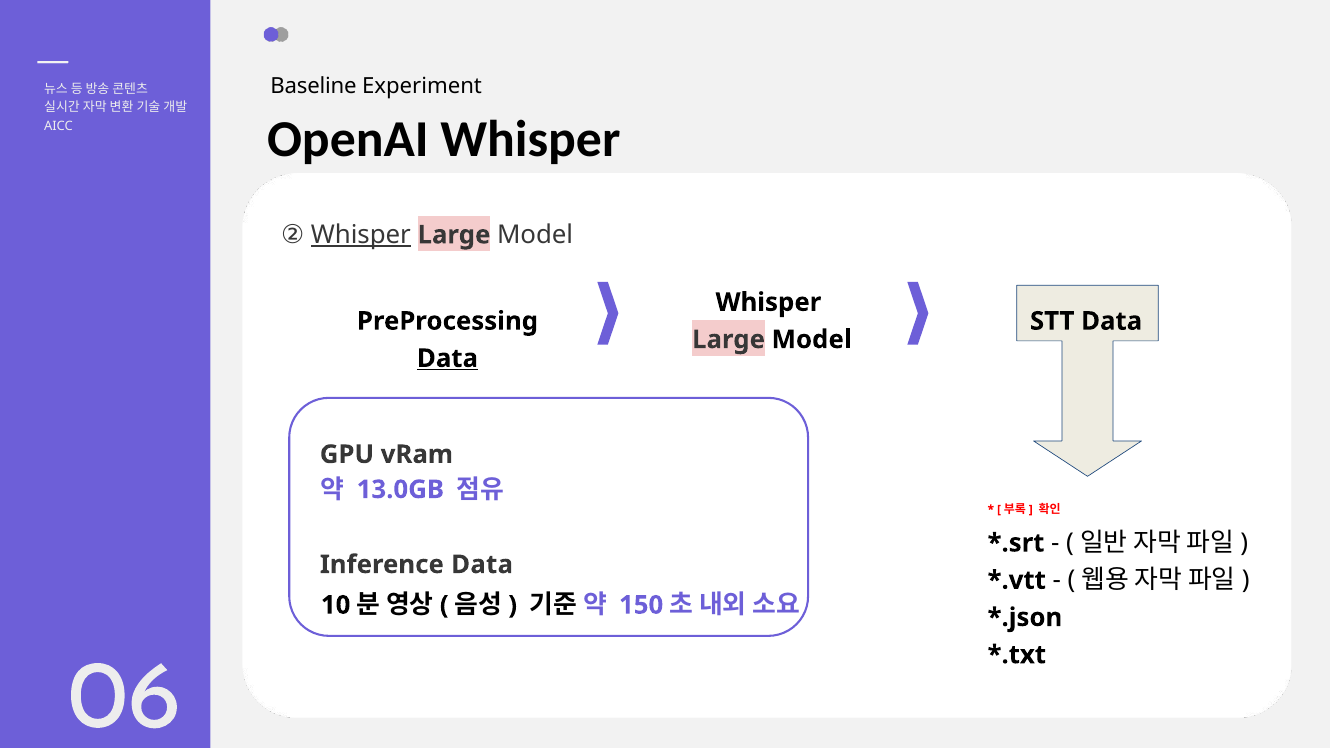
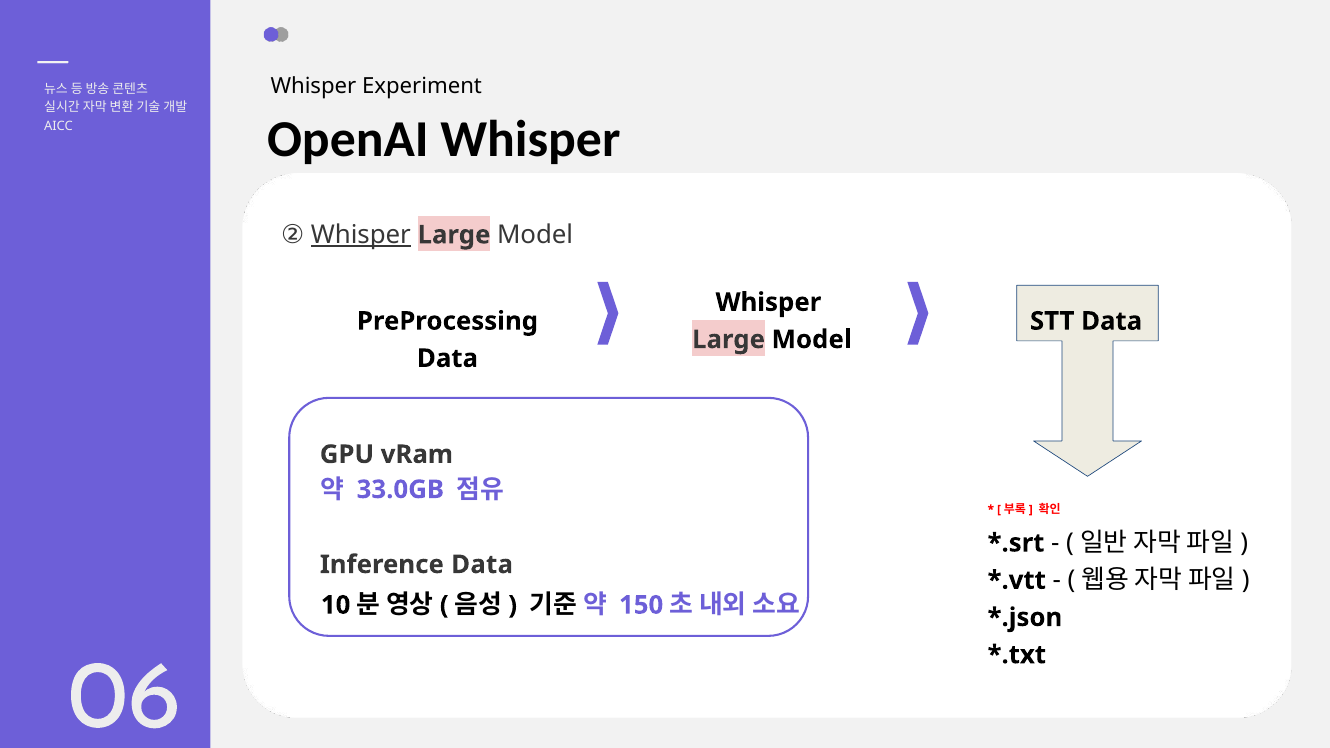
Baseline: Baseline -> Whisper (313, 86)
Data underline: present -> none (447, 358)
13.0GB: 13.0GB -> 33.0GB (400, 490)
